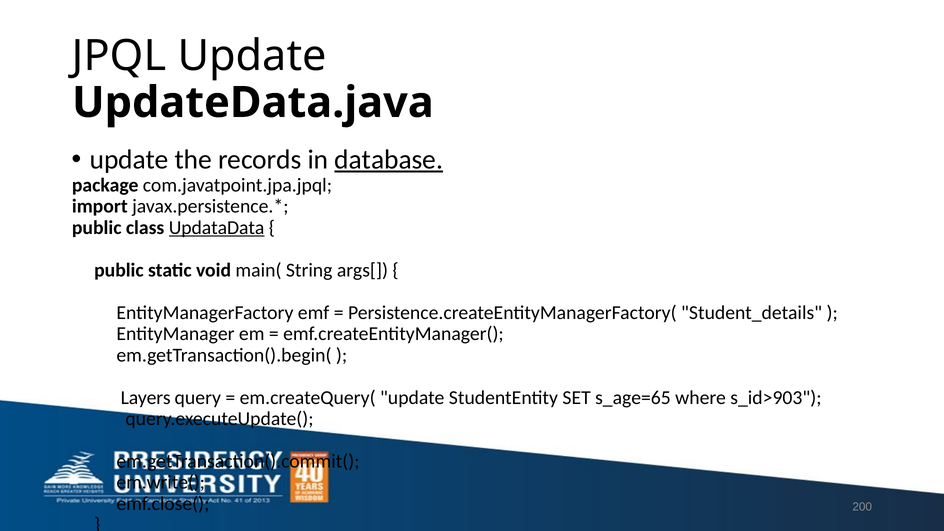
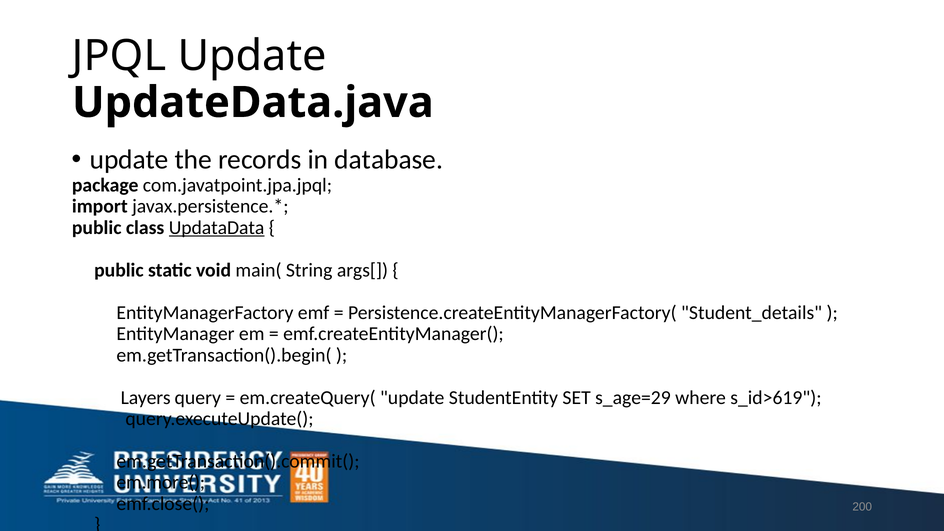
database underline: present -> none (389, 160)
s_age=65: s_age=65 -> s_age=29 (633, 398)
s_id>903: s_id>903 -> s_id>619 (776, 398)
em.write(: em.write( -> em.more( (161, 482)
